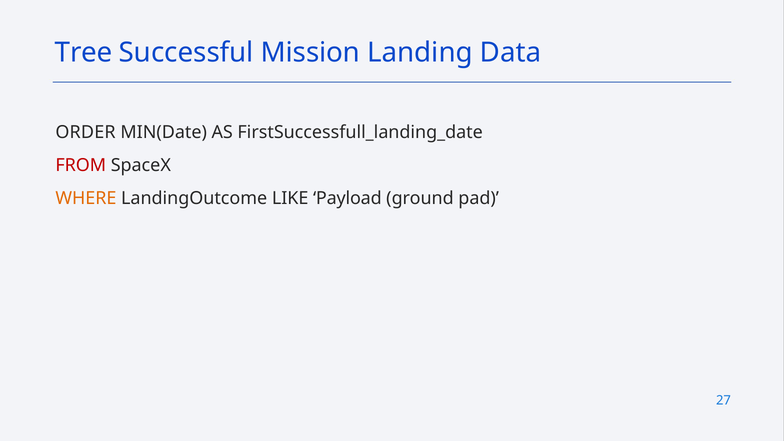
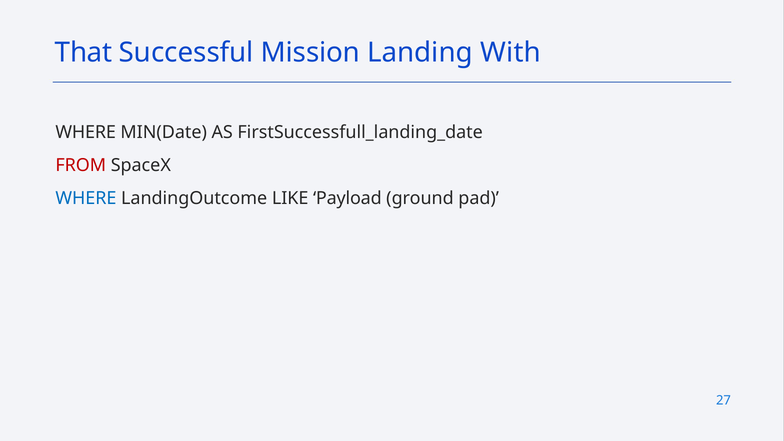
Tree: Tree -> That (84, 52)
Data: Data -> With (511, 52)
ORDER: ORDER -> WHERE (86, 132)
WHERE colour: orange -> blue (86, 198)
